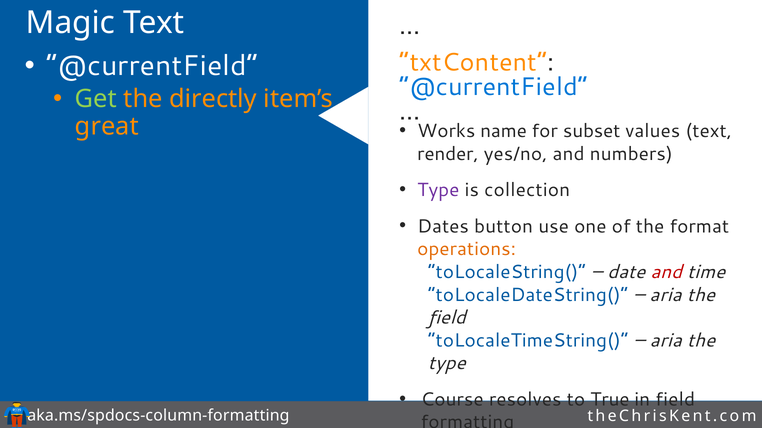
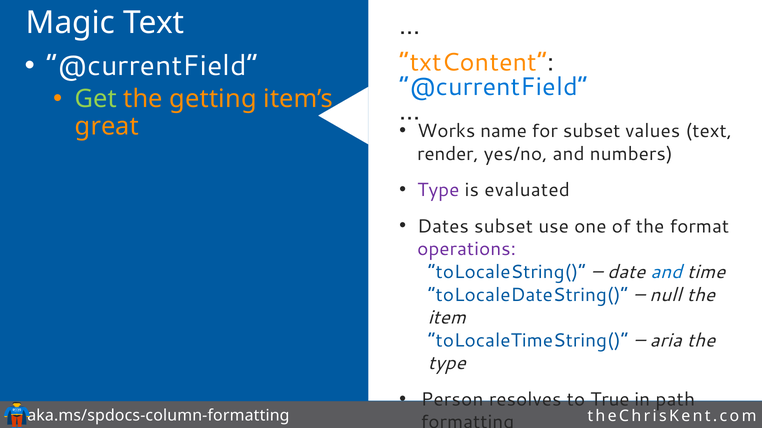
directly: directly -> getting (213, 99)
collection: collection -> evaluated (527, 190)
Dates button: button -> subset (504, 227)
operations colour: orange -> purple (467, 249)
and colour: red -> blue (666, 272)
aria: aria -> null (666, 295)
field: field -> item (447, 318)
Course: Course -> Person (452, 400)
in field: field -> path (675, 400)
